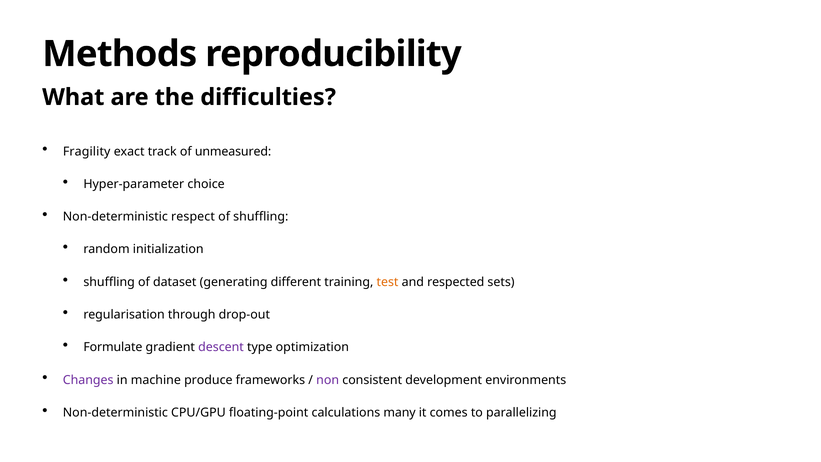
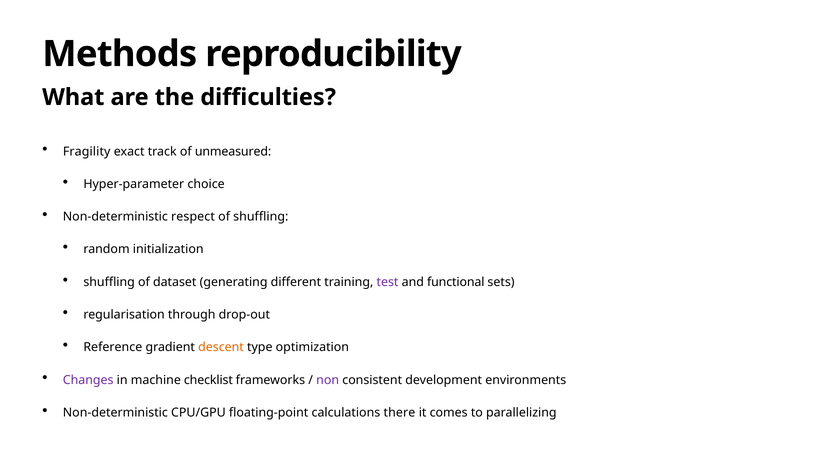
test colour: orange -> purple (387, 282)
respected: respected -> functional (456, 282)
Formulate: Formulate -> Reference (113, 347)
descent colour: purple -> orange (221, 347)
produce: produce -> checklist (208, 380)
many: many -> there (399, 413)
